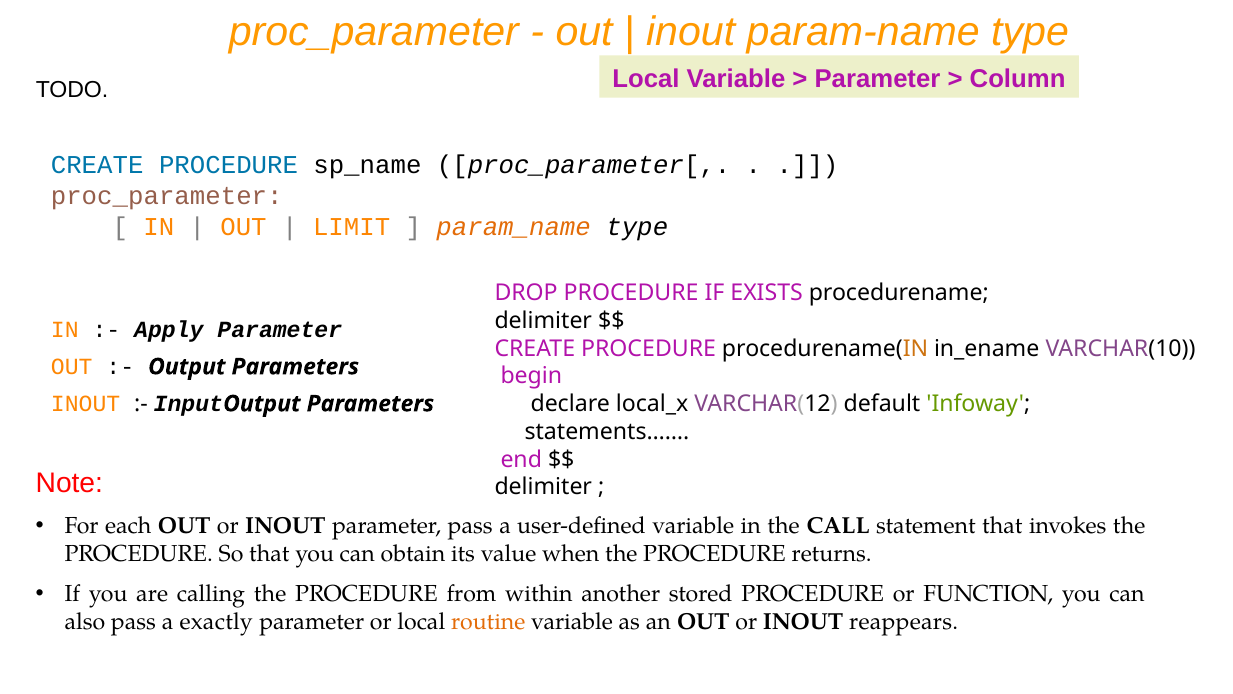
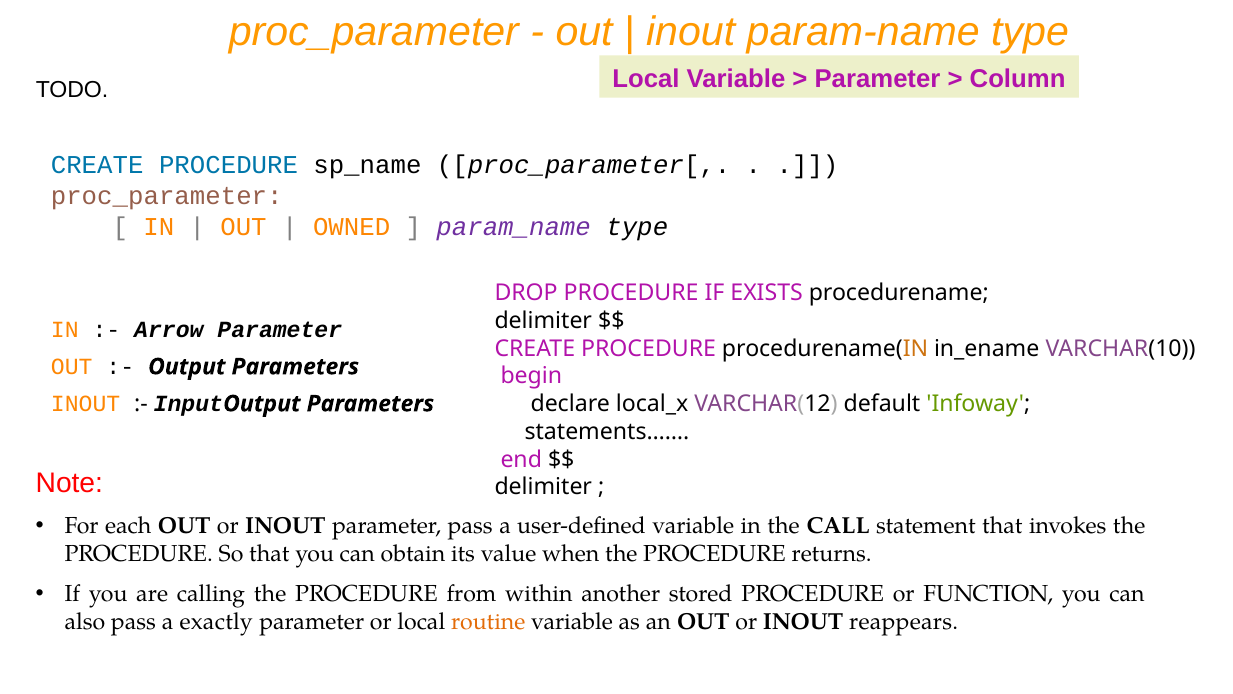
LIMIT: LIMIT -> OWNED (352, 227)
param_name colour: orange -> purple (514, 227)
Apply: Apply -> Arrow (169, 330)
